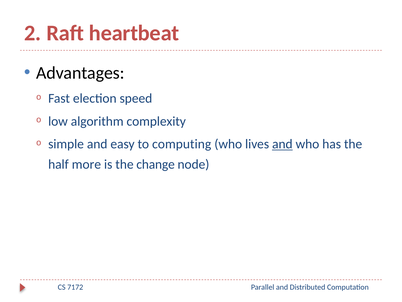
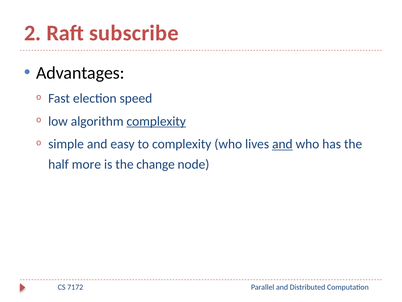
heartbeat: heartbeat -> subscribe (134, 33)
complexity underline: none -> present (156, 121)
to computing: computing -> complexity (182, 144)
